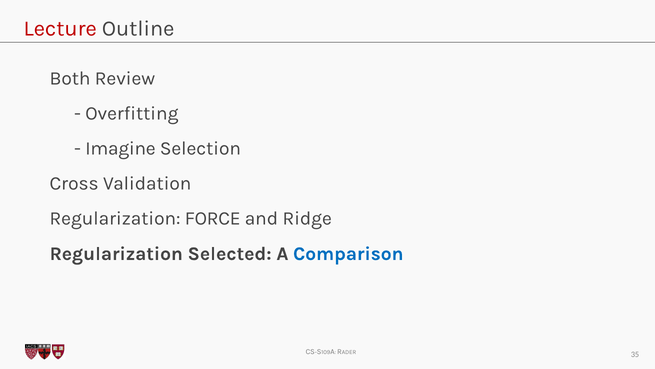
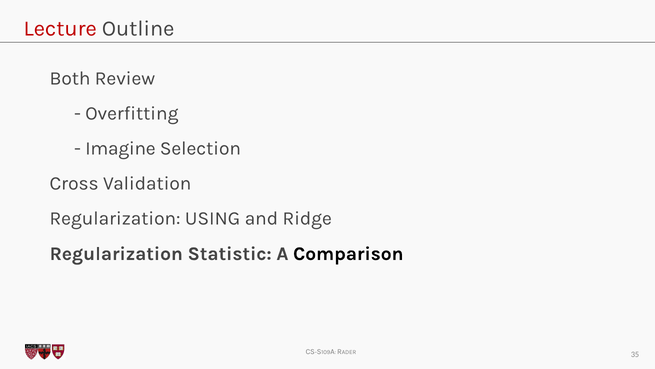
FORCE: FORCE -> USING (213, 218)
Selected: Selected -> Statistic (230, 253)
Comparison colour: blue -> black (348, 253)
